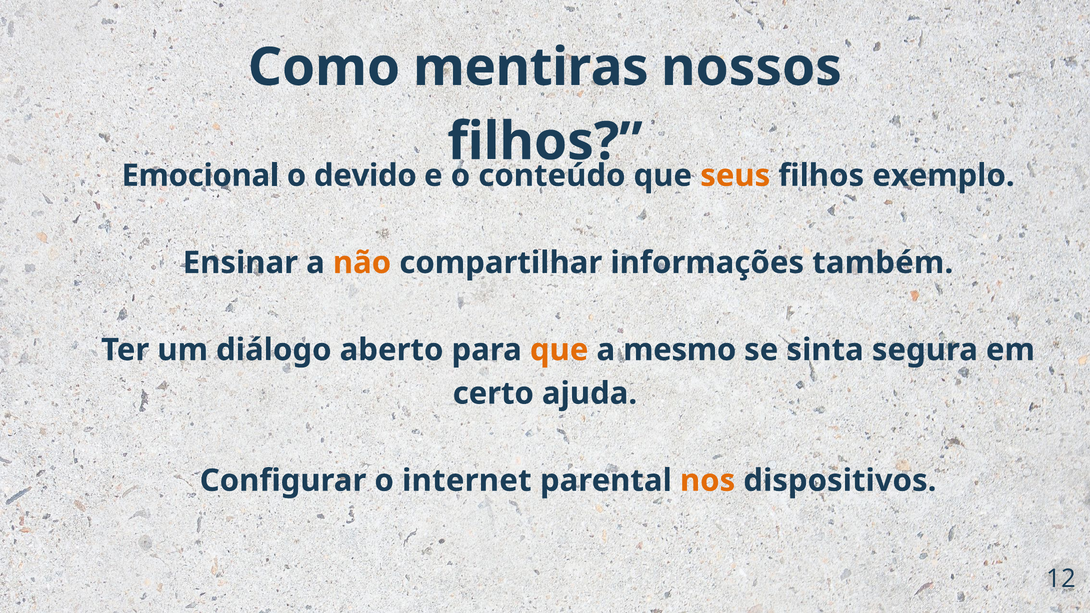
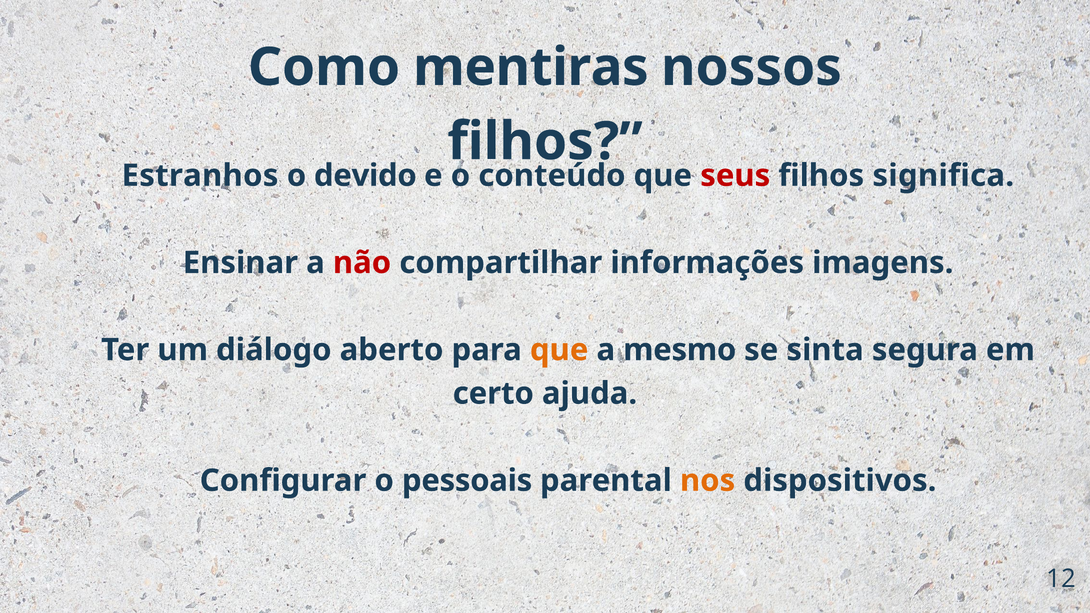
Emocional: Emocional -> Estranhos (200, 176)
seus colour: orange -> red (735, 176)
exemplo: exemplo -> significa (943, 176)
não colour: orange -> red (362, 263)
também: também -> imagens (883, 263)
internet: internet -> pessoais (467, 481)
